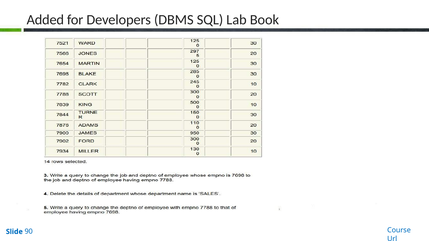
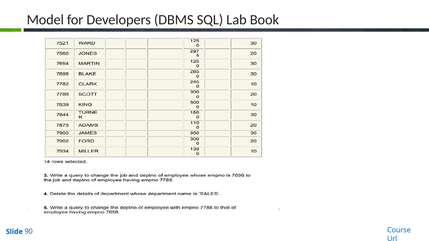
Added: Added -> Model (45, 20)
